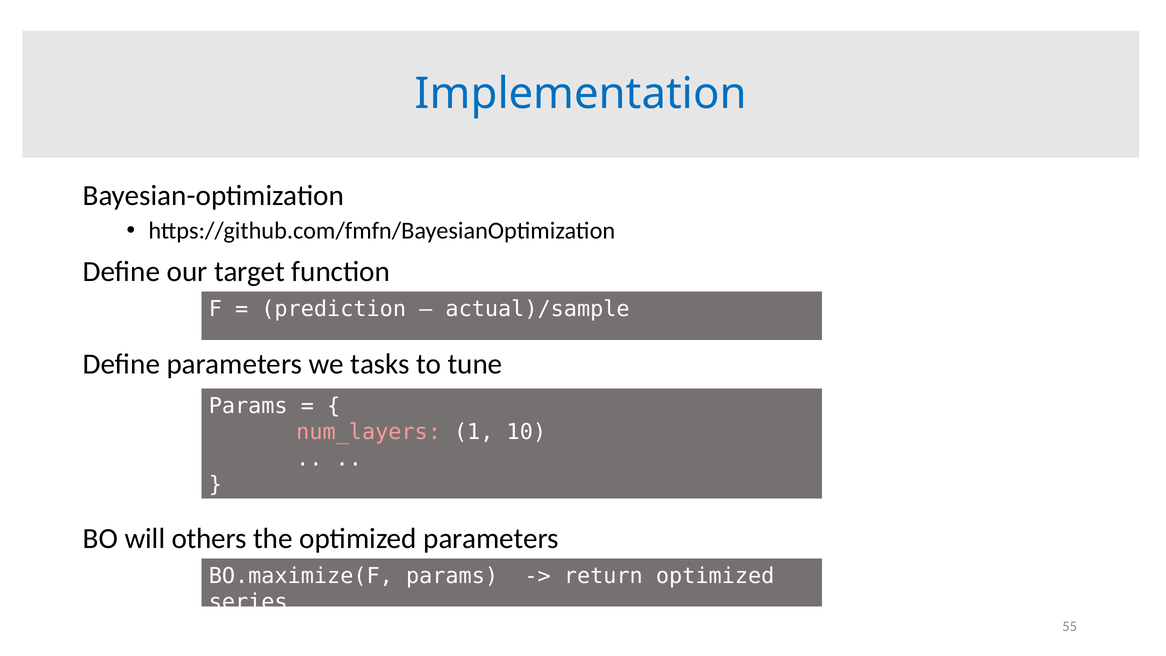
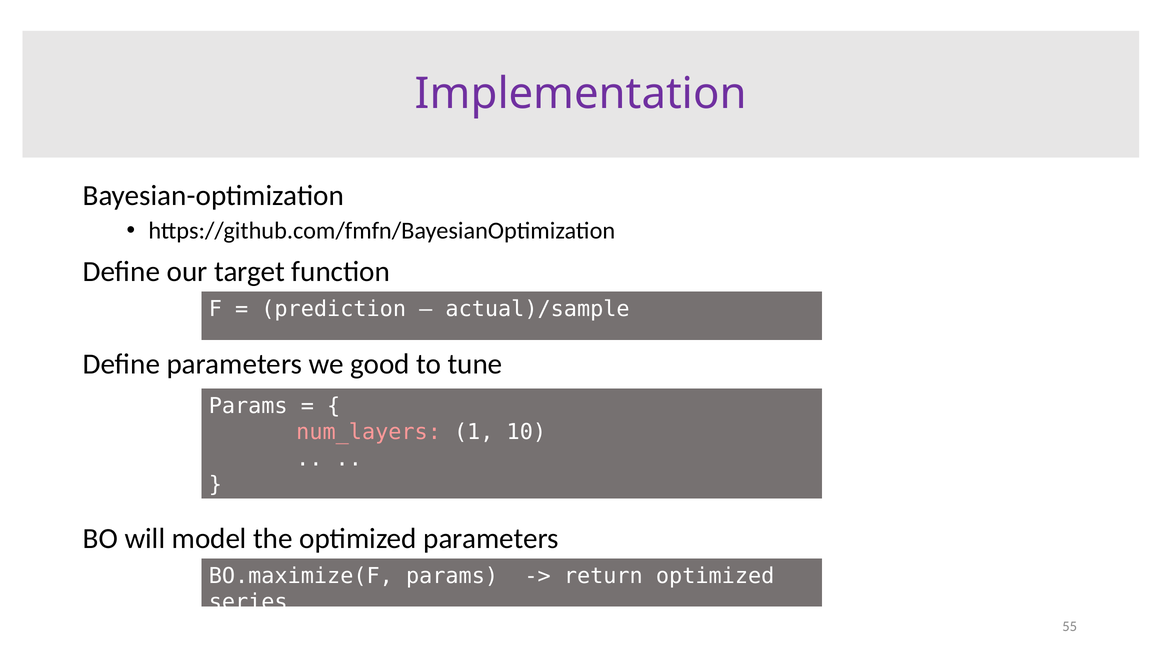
Implementation colour: blue -> purple (581, 94)
tasks: tasks -> good (380, 364)
others: others -> model (209, 539)
